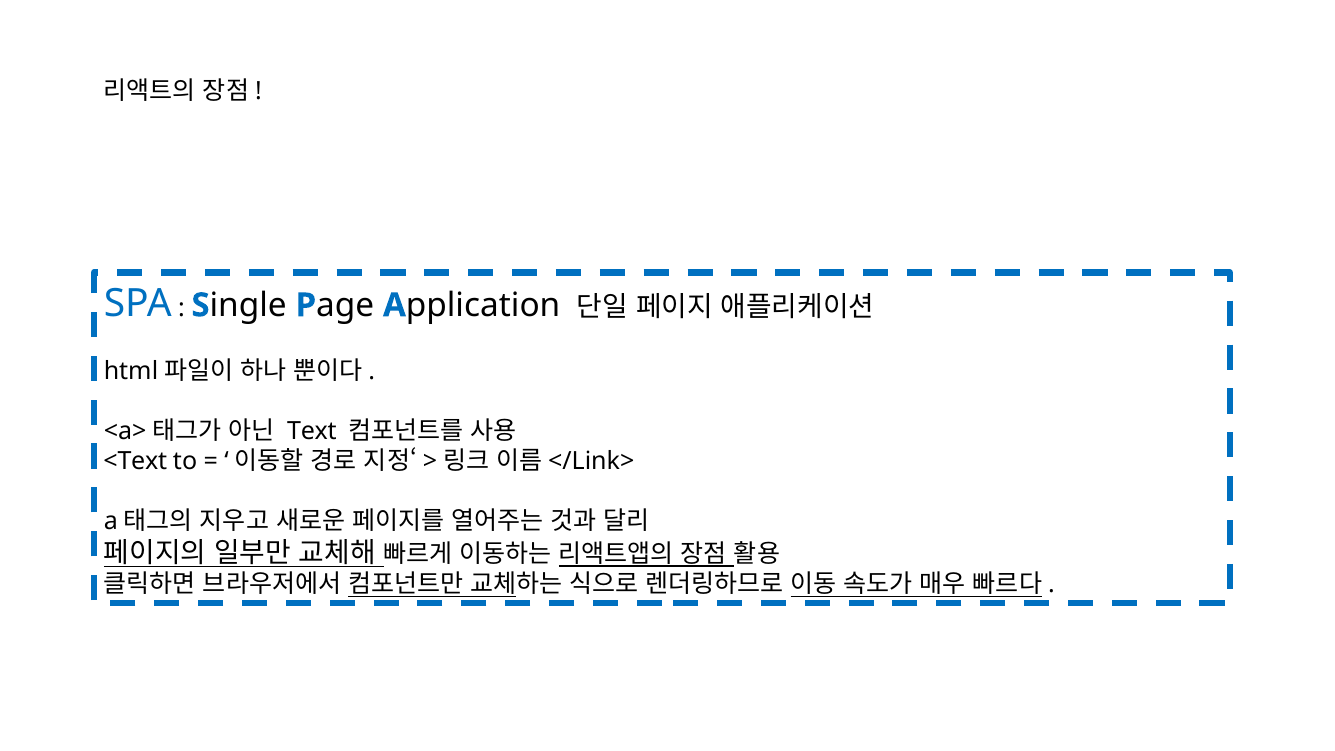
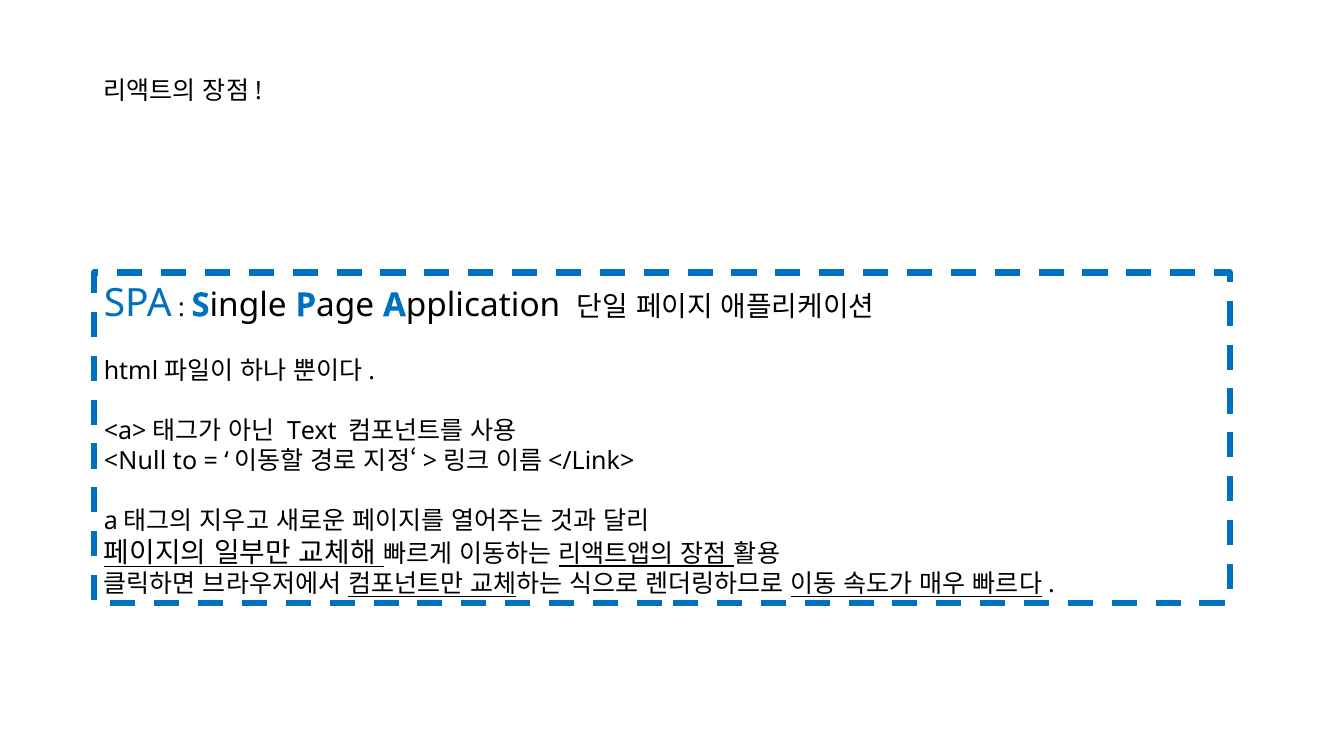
<Text: <Text -> <Null (135, 461)
